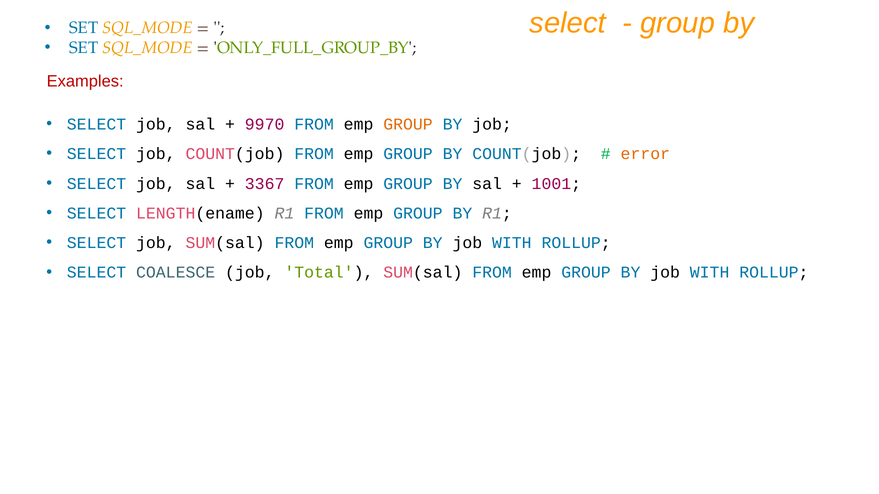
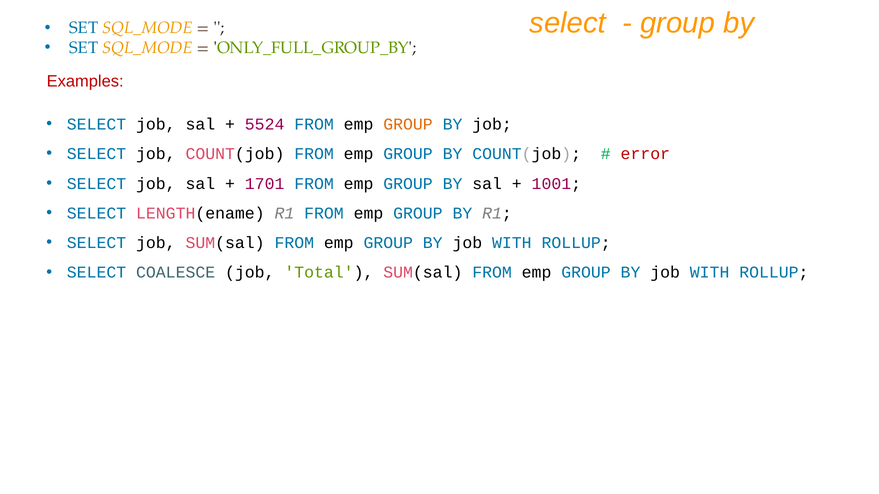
9970: 9970 -> 5524 (265, 124)
error colour: orange -> red (645, 154)
3367: 3367 -> 1701 (265, 184)
